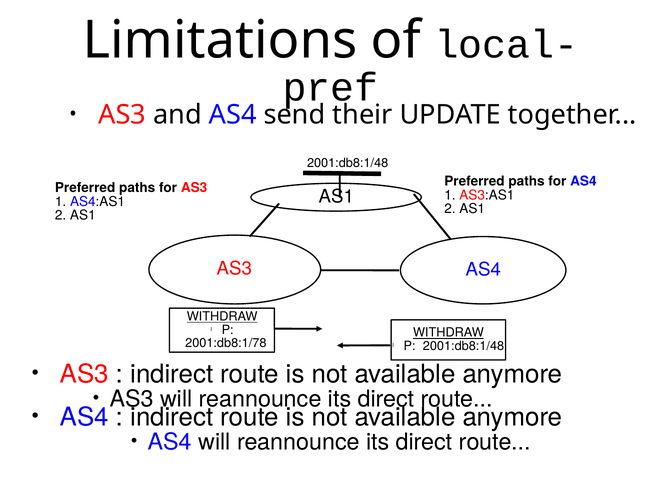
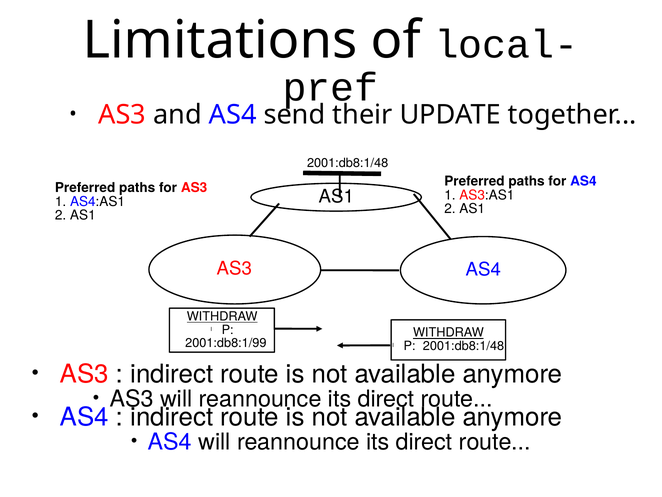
2001:db8:1/78: 2001:db8:1/78 -> 2001:db8:1/99 (226, 343)
